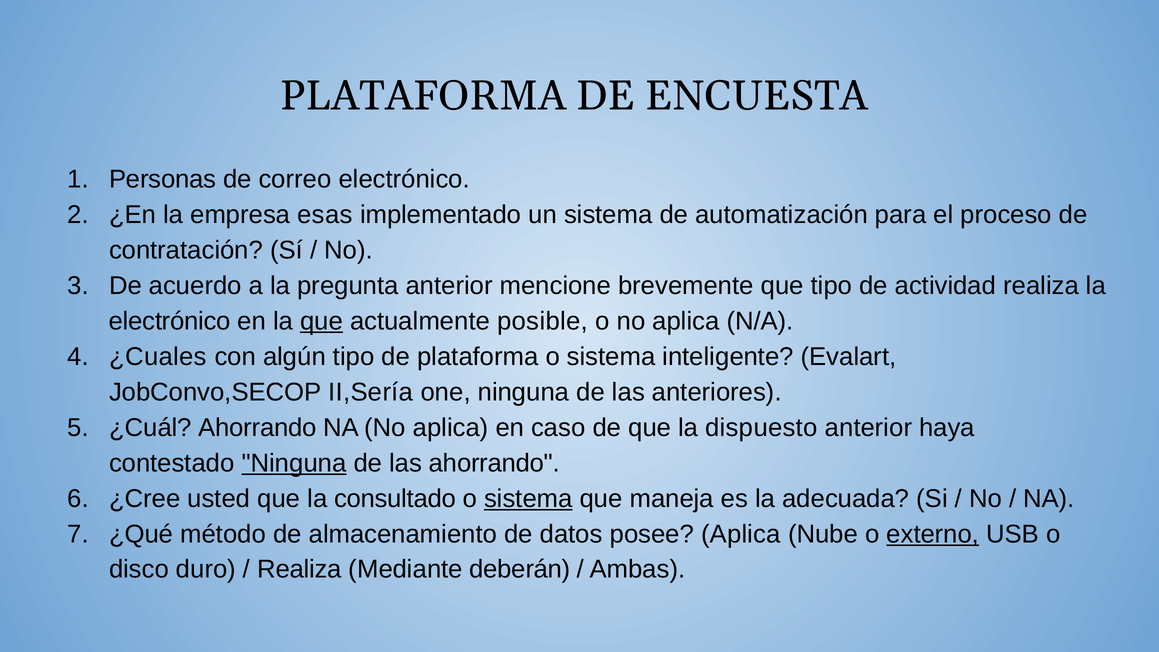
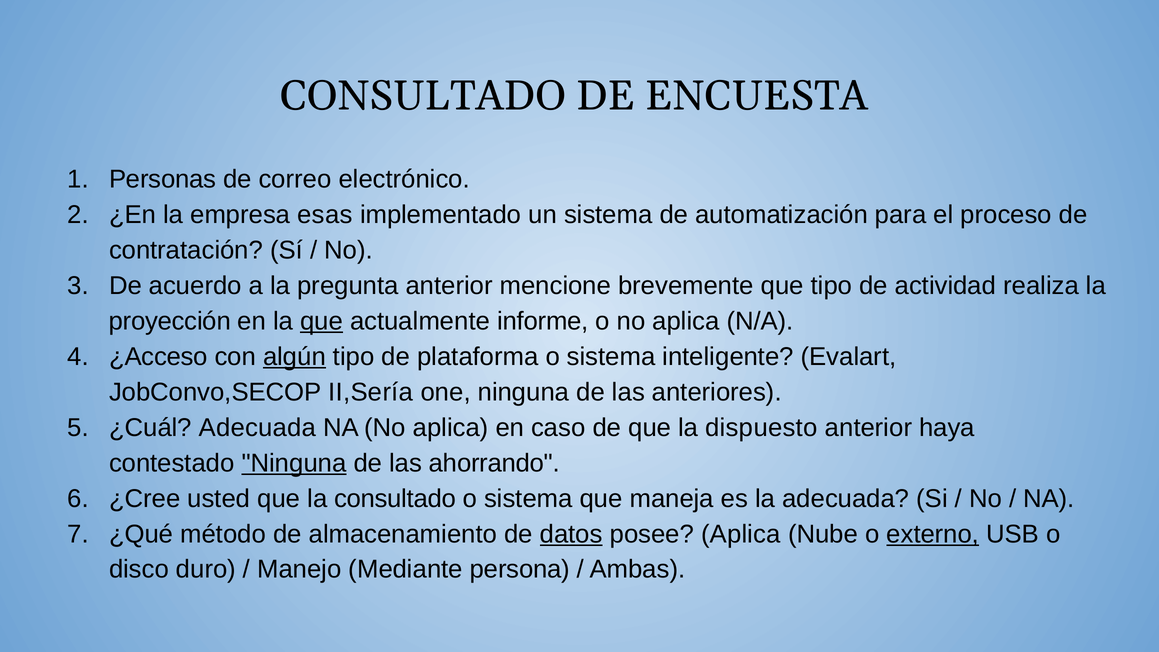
PLATAFORMA: PLATAFORMA -> CONSULTADO (423, 96)
electrónico: electrónico -> proyección (170, 321)
posible: posible -> informe (543, 321)
¿Cuales: ¿Cuales -> ¿Acceso (158, 357)
algún underline: none -> present (294, 357)
¿Cuál Ahorrando: Ahorrando -> Adecuada (257, 428)
sistema underline: present -> none (528, 499)
datos underline: none -> present (571, 534)
Realiza: Realiza -> Manejo (299, 569)
deberán: deberán -> persona (520, 569)
